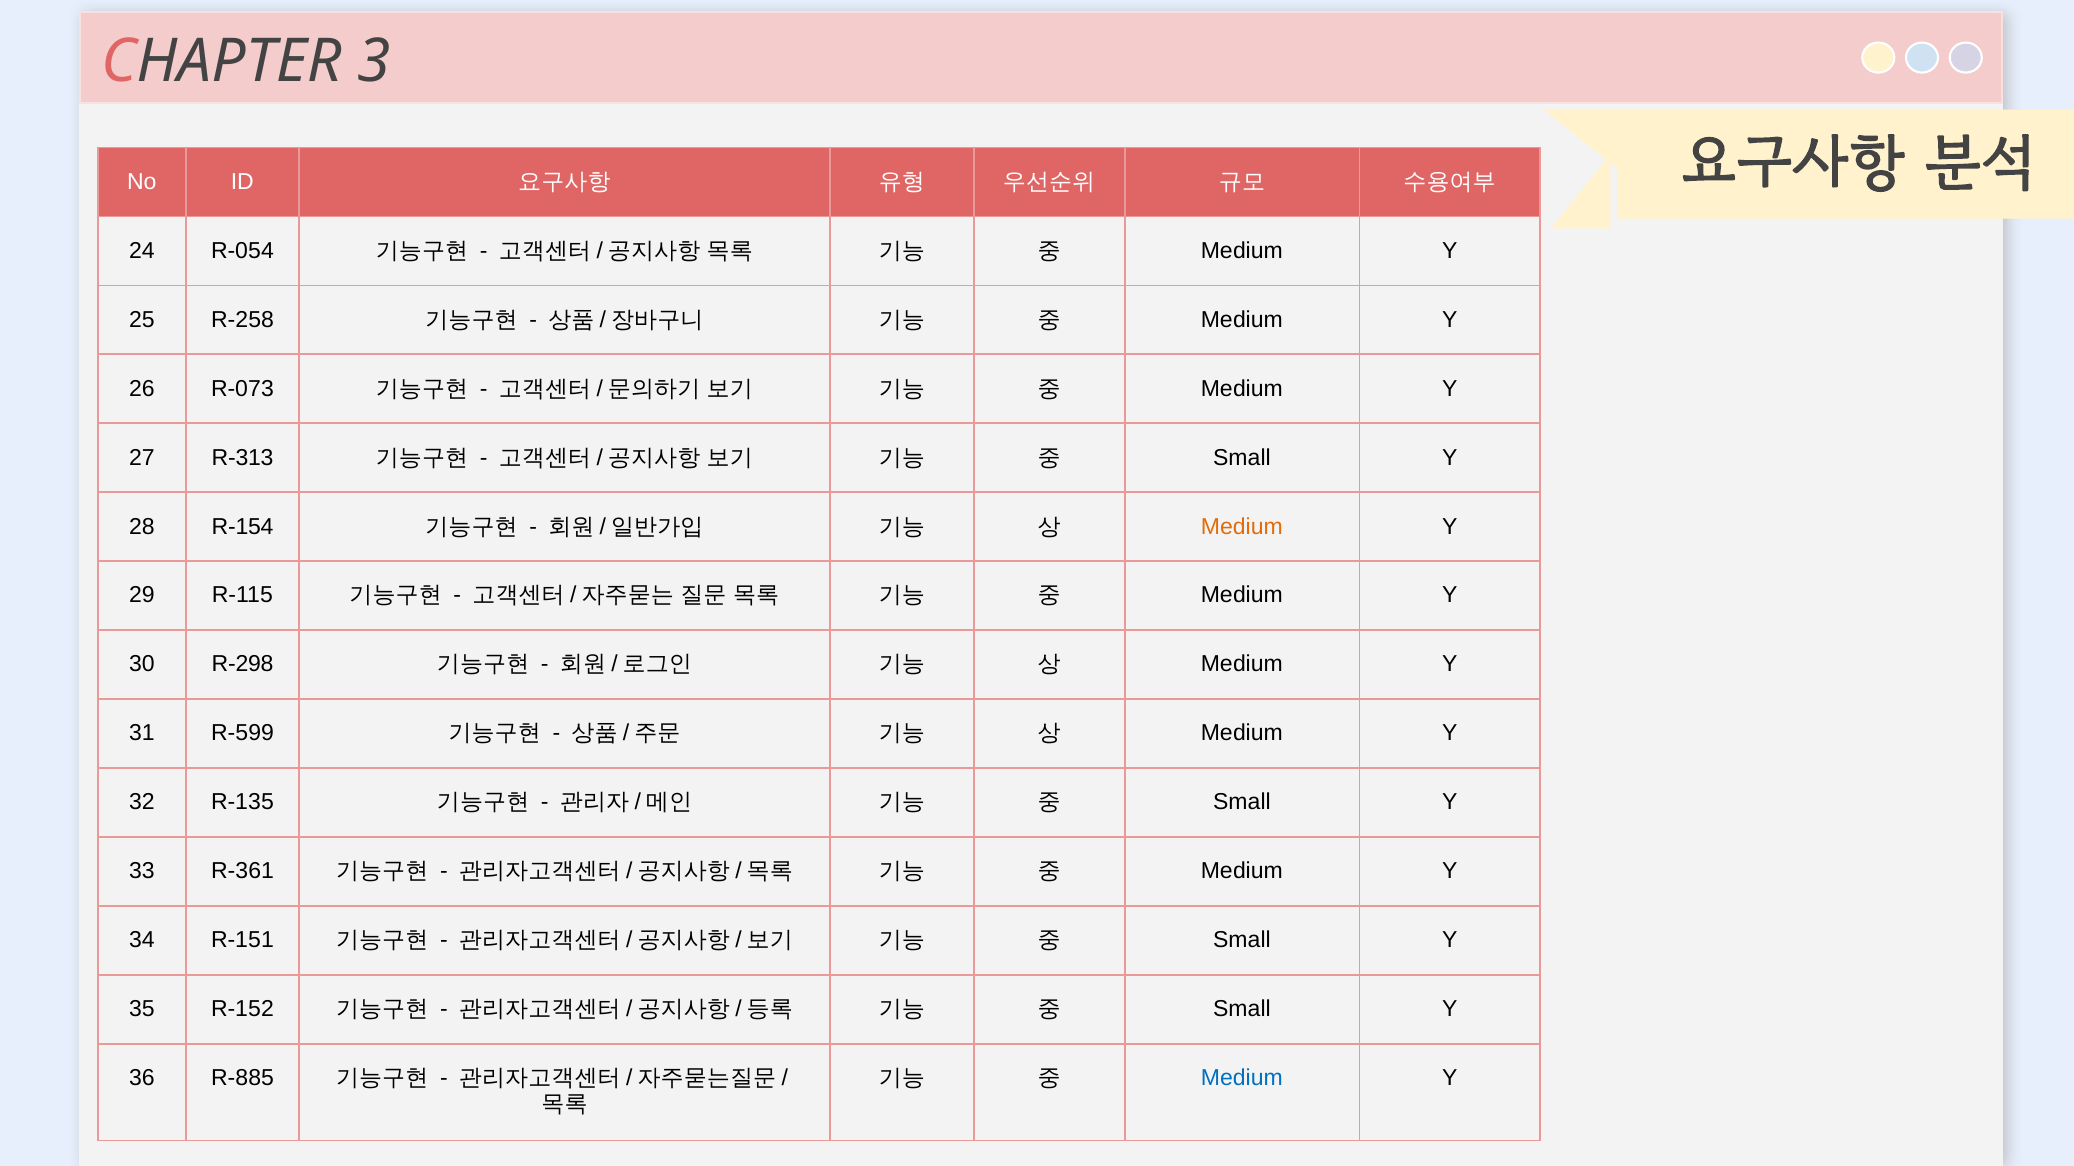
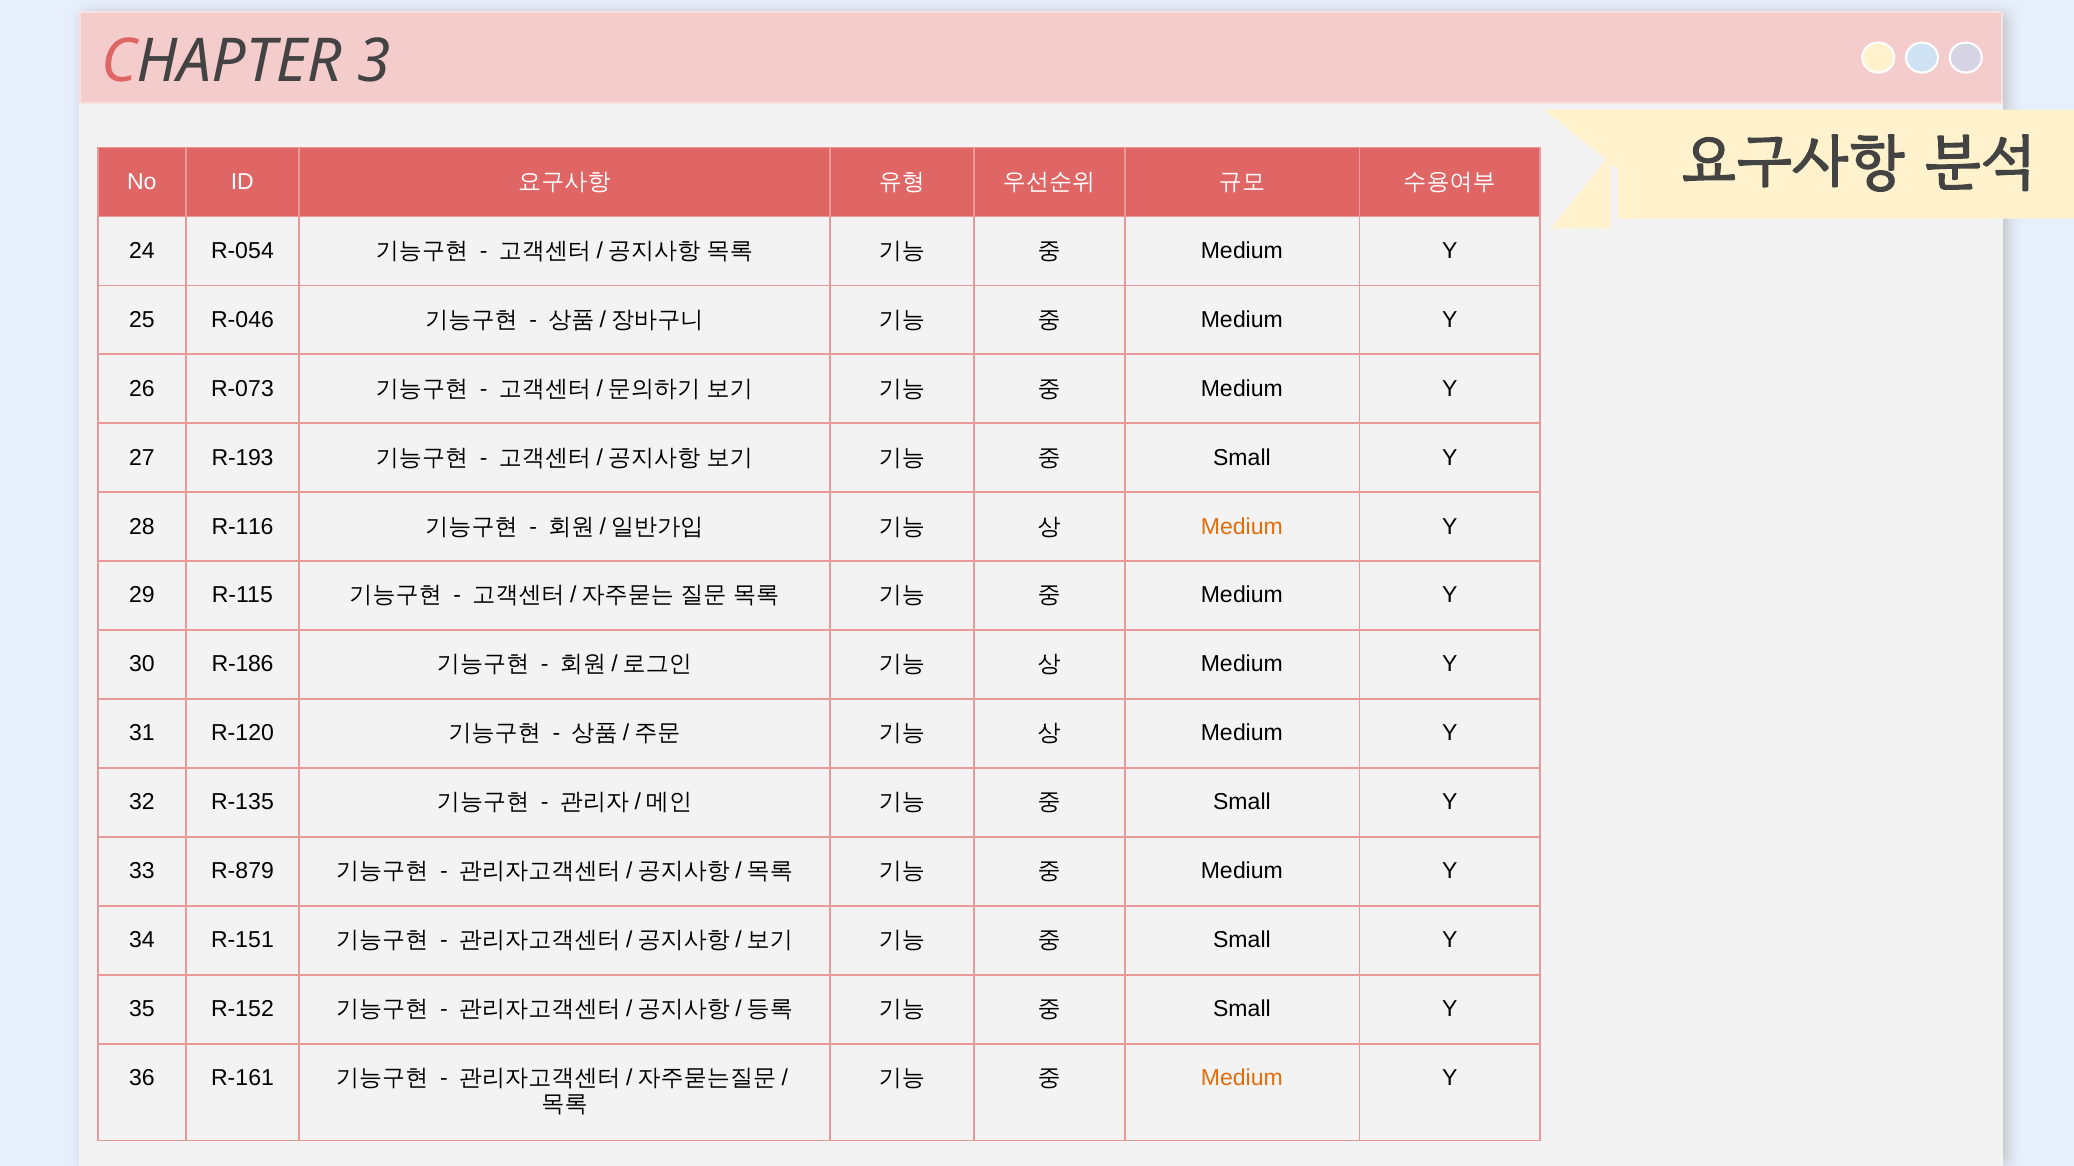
R-258: R-258 -> R-046 (242, 320)
R-313: R-313 -> R-193 (243, 458)
R-154: R-154 -> R-116 (243, 527)
R-298: R-298 -> R-186 (243, 665)
R-599: R-599 -> R-120 (242, 734)
R-361: R-361 -> R-879 (242, 872)
R-885: R-885 -> R-161 (242, 1079)
Medium colour: blue -> orange (1242, 1079)
